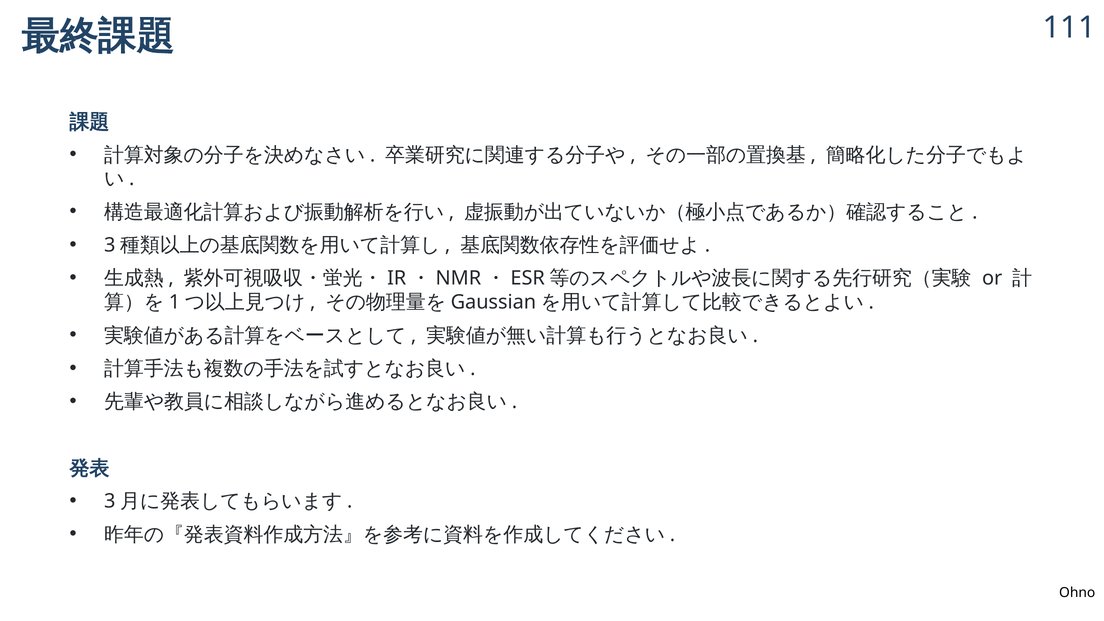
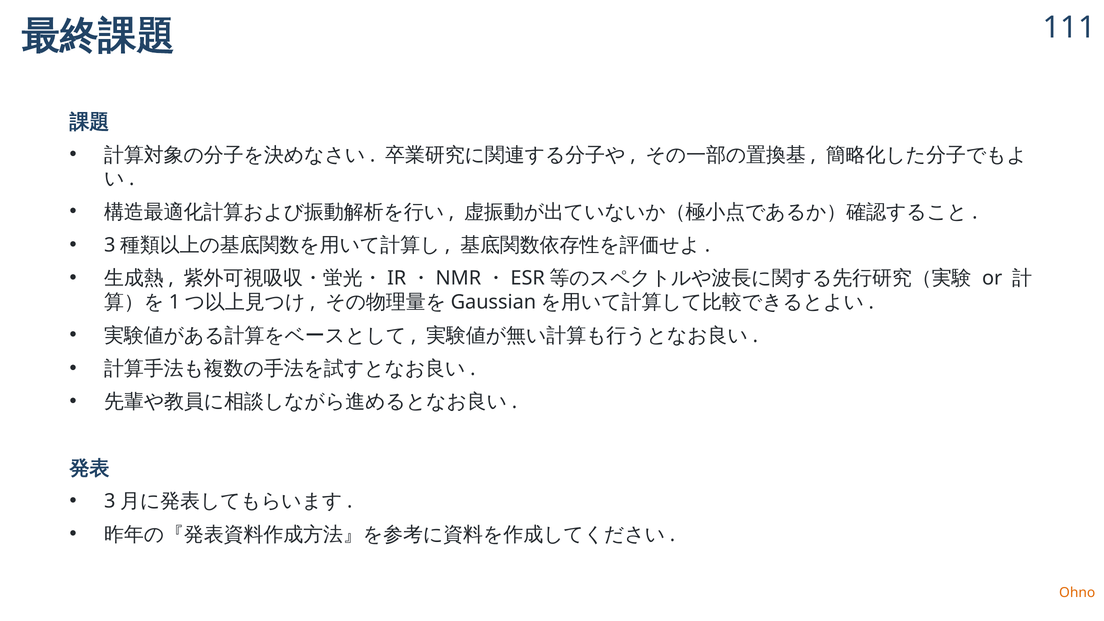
Ohno colour: black -> orange (1077, 593)
